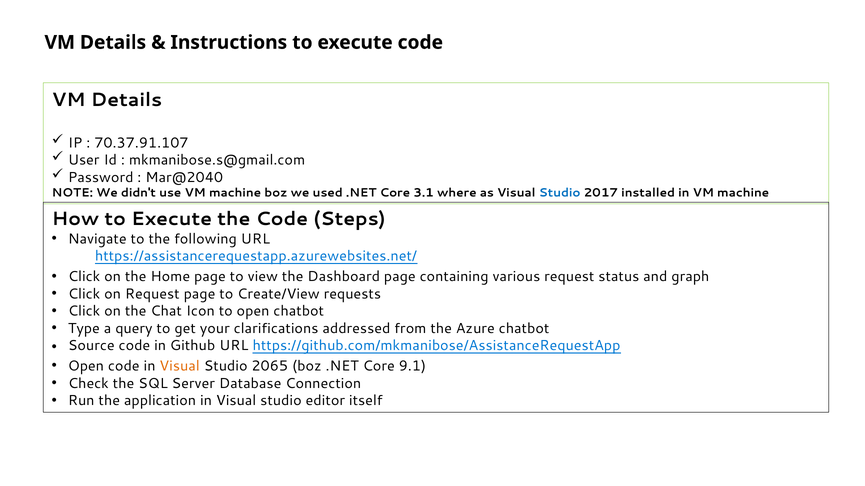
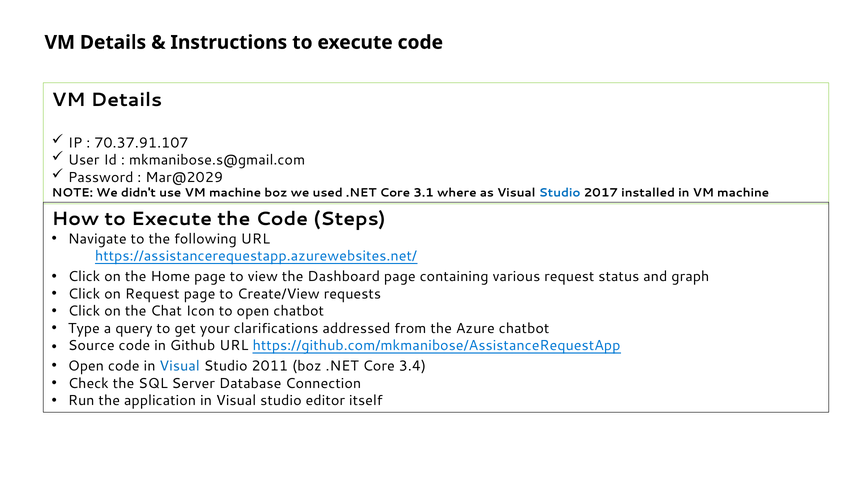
Mar@2040: Mar@2040 -> Mar@2029 (184, 178)
Visual colour: orange -> blue (180, 366)
2065: 2065 -> 2011 (270, 366)
9.1: 9.1 -> 3.4 (412, 366)
